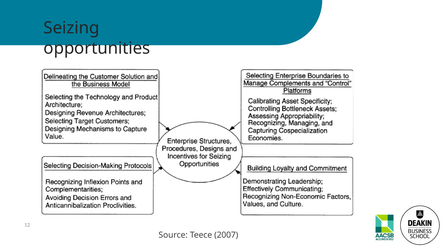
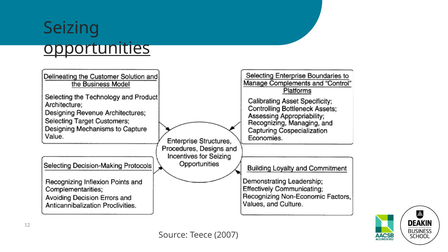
opportunities underline: none -> present (97, 48)
